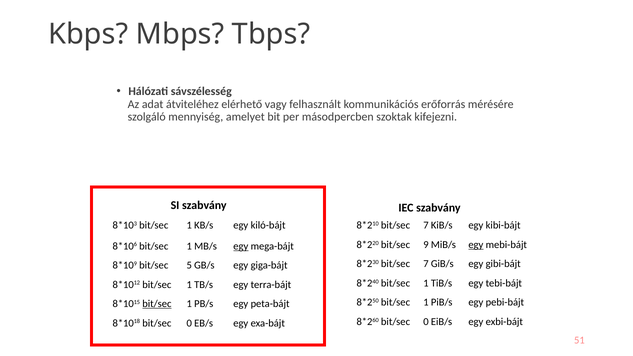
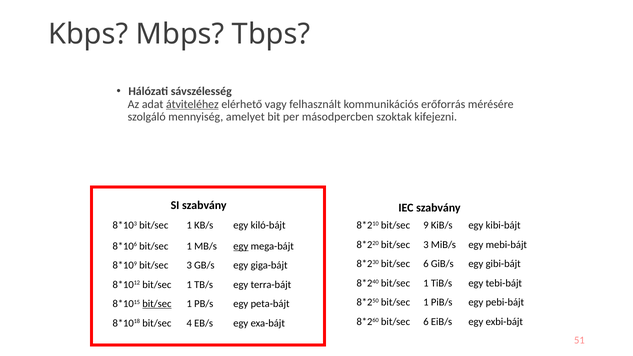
átviteléhez underline: none -> present (192, 104)
7: 7 -> 9 (426, 226)
9: 9 -> 3 (426, 245)
egy underline: present -> none (476, 245)
7: 7 -> 6 (426, 264)
5: 5 -> 3 (189, 265)
0: 0 -> 6 (426, 322)
0: 0 -> 4 (189, 323)
